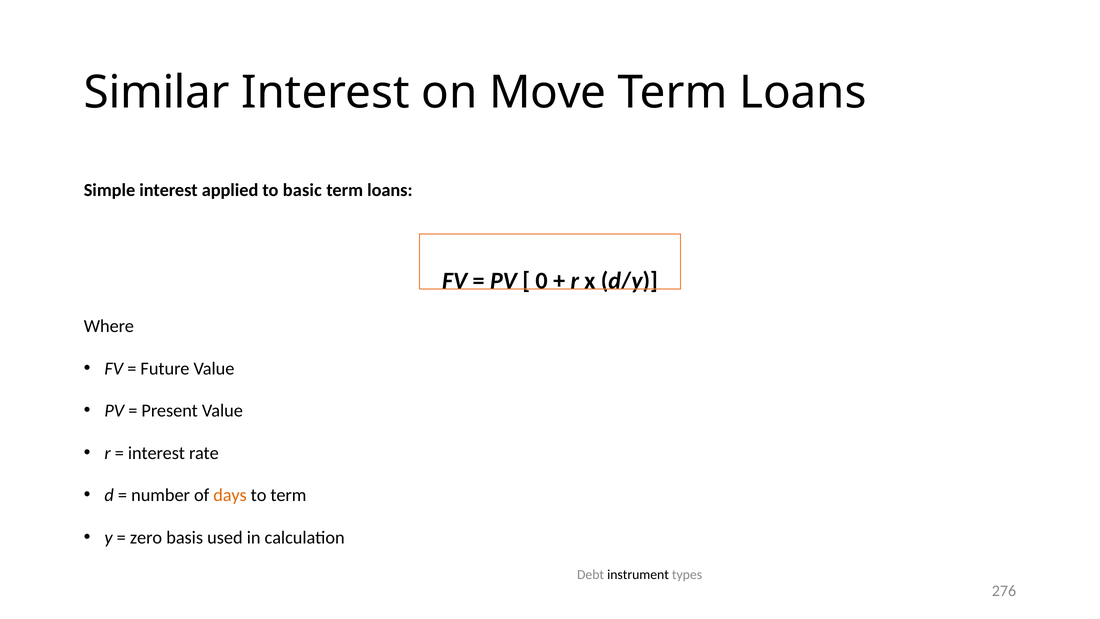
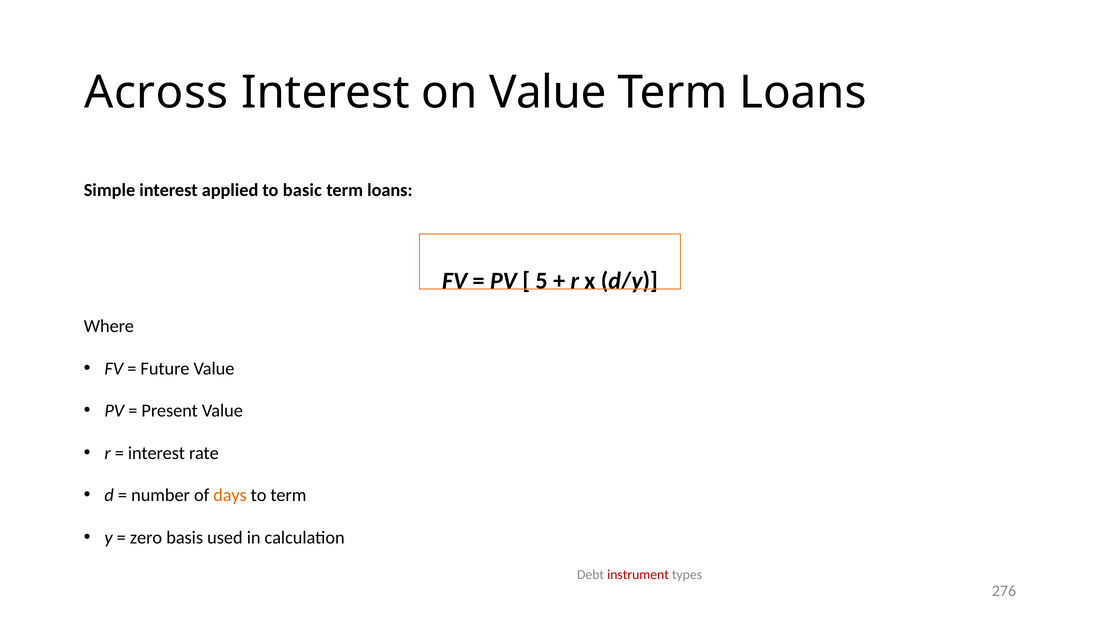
Similar: Similar -> Across (156, 92)
on Move: Move -> Value (548, 92)
0: 0 -> 5 (542, 281)
instrument colour: black -> red (638, 574)
